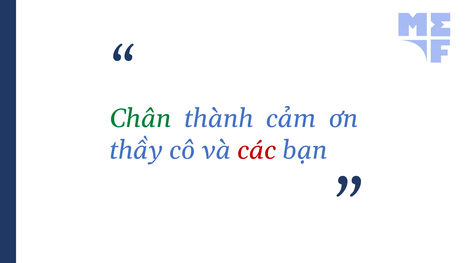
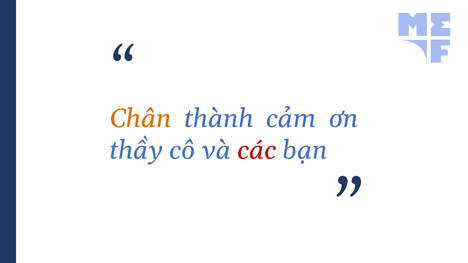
Chân colour: green -> orange (140, 119)
